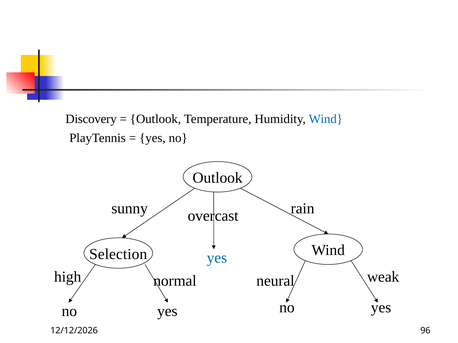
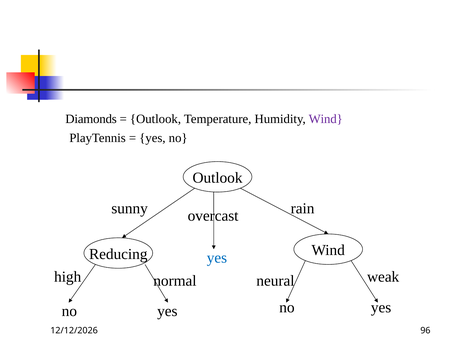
Discovery: Discovery -> Diamonds (91, 119)
Wind colour: blue -> purple (326, 119)
Selection: Selection -> Reducing (118, 254)
